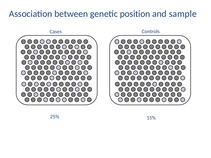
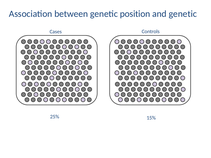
and sample: sample -> genetic (183, 14)
